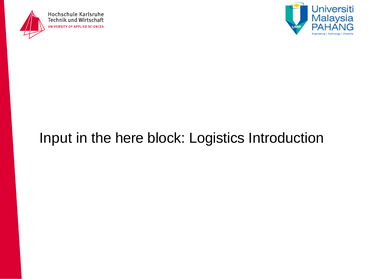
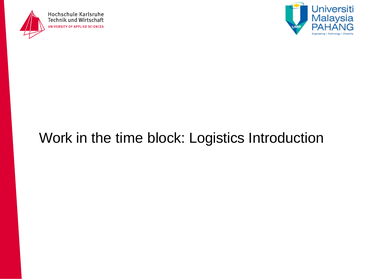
Input: Input -> Work (56, 138)
here: here -> time (129, 138)
